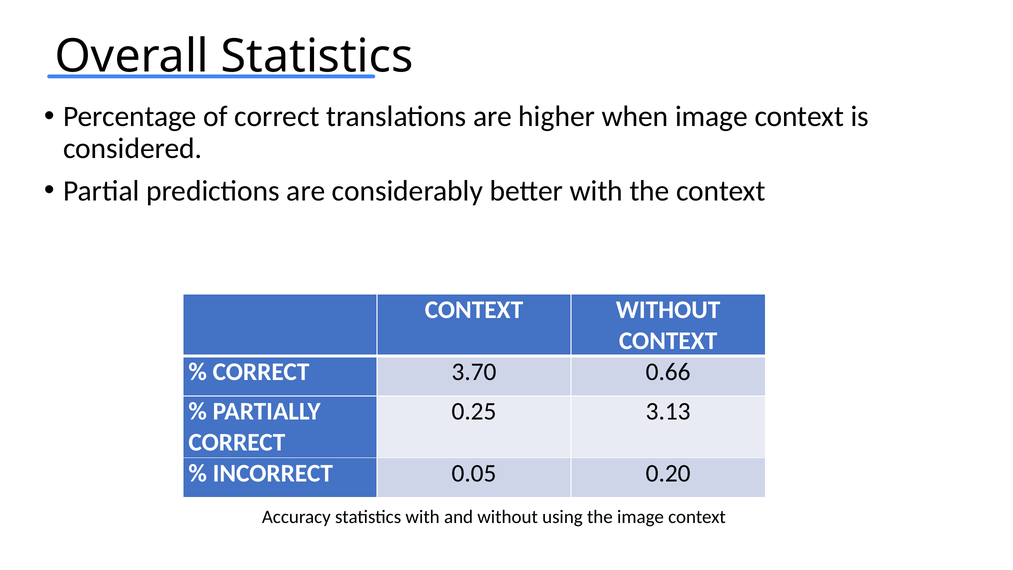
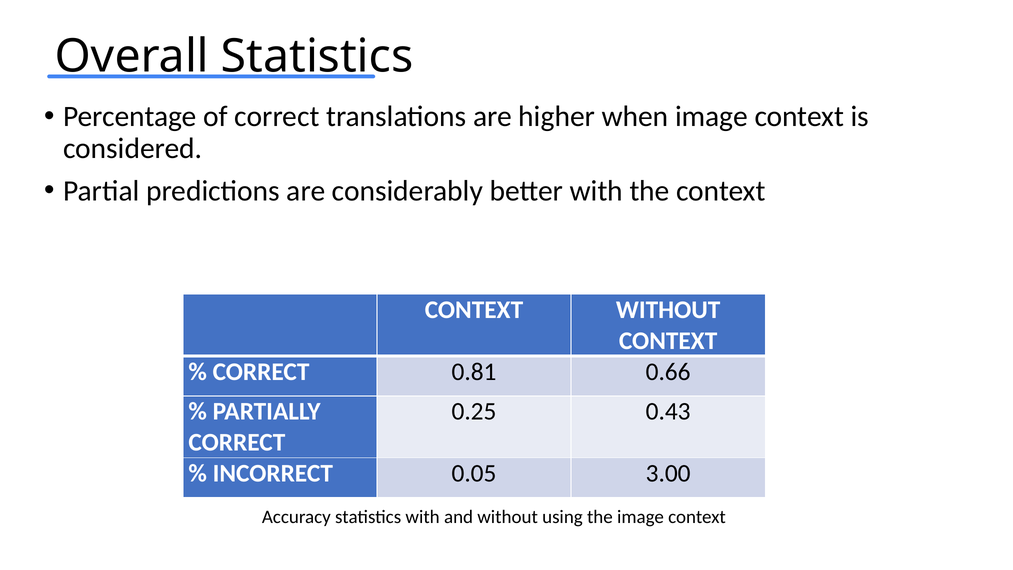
3.70: 3.70 -> 0.81 (474, 372)
3.13: 3.13 -> 0.43 (668, 411)
0.20: 0.20 -> 3.00 (668, 473)
